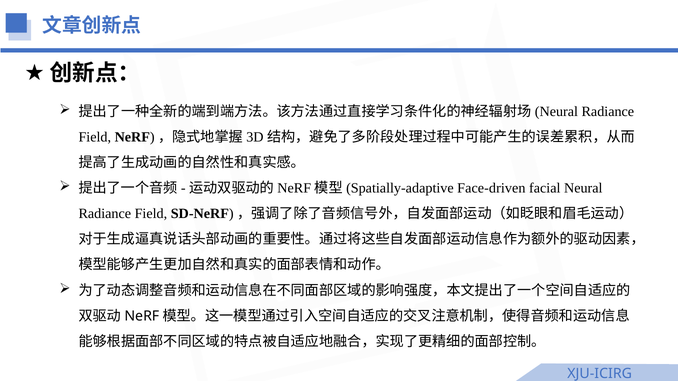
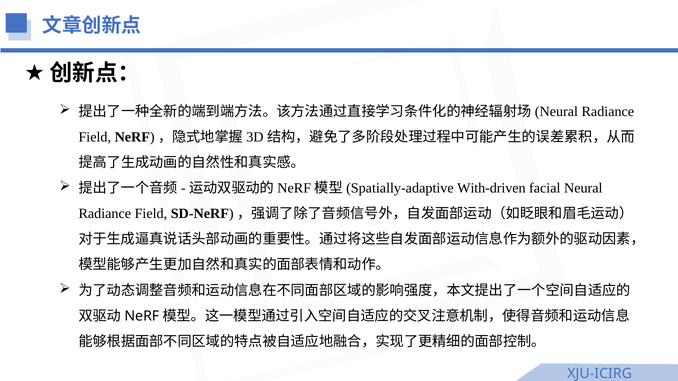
Face-driven: Face-driven -> With-driven (491, 188)
